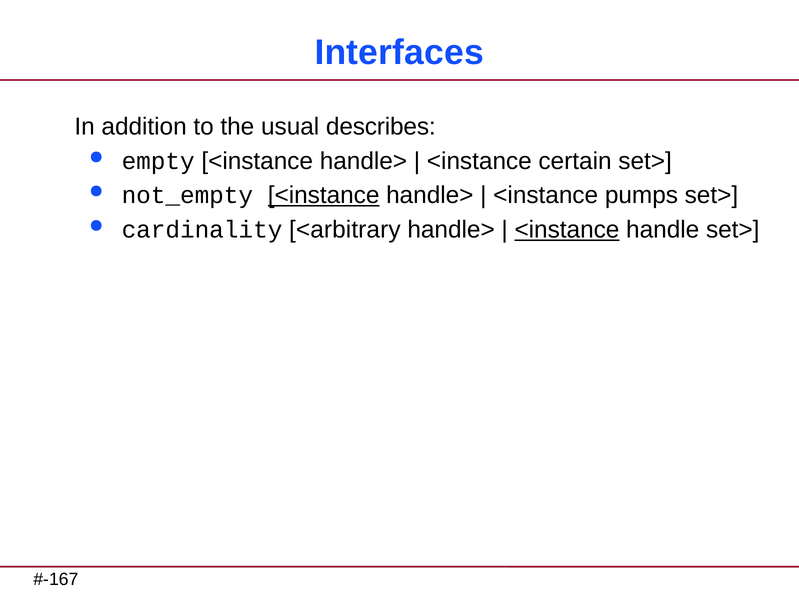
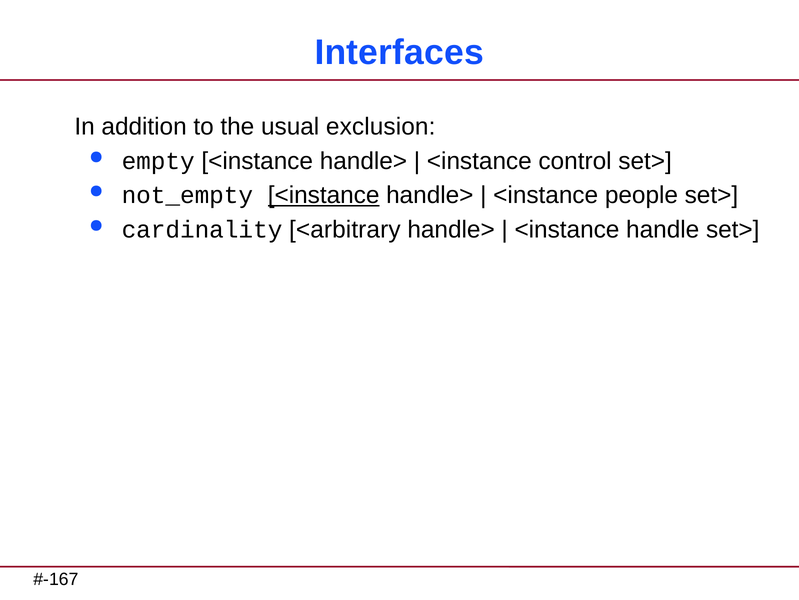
describes: describes -> exclusion (381, 127)
certain: certain -> control (575, 161)
pumps: pumps -> people (641, 195)
<instance underline: present -> none (567, 229)
